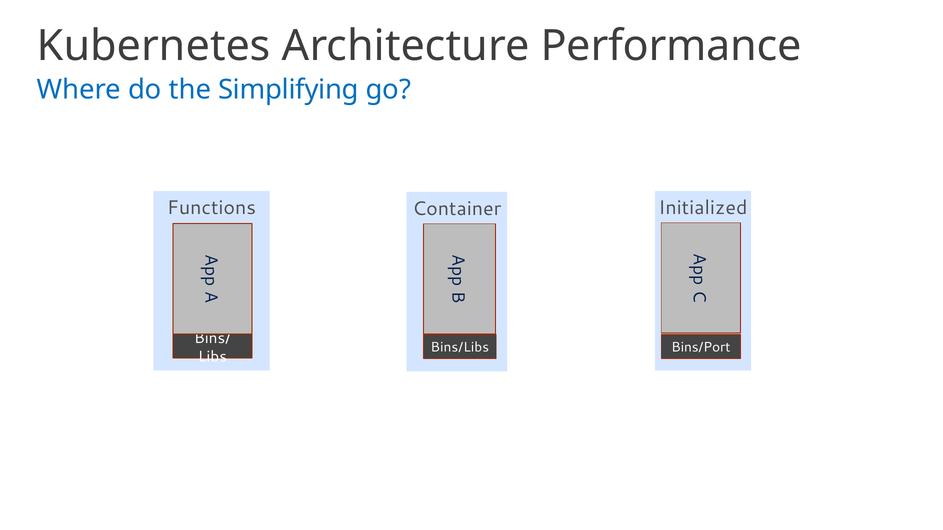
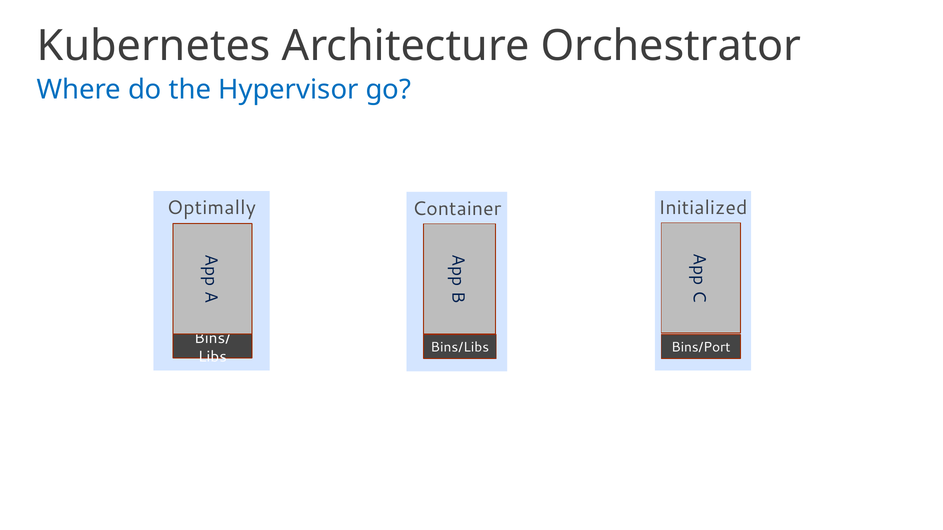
Performance: Performance -> Orchestrator (671, 46)
Simplifying: Simplifying -> Hypervisor (288, 90)
Functions: Functions -> Optimally (211, 208)
